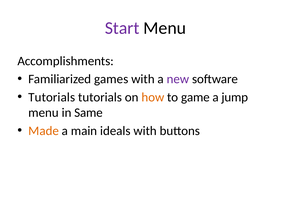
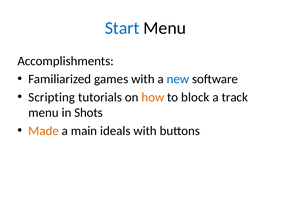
Start colour: purple -> blue (122, 28)
new colour: purple -> blue (178, 79)
Tutorials: Tutorials -> Scripting (52, 97)
game: game -> block (195, 97)
jump: jump -> track (235, 97)
Same: Same -> Shots (89, 113)
